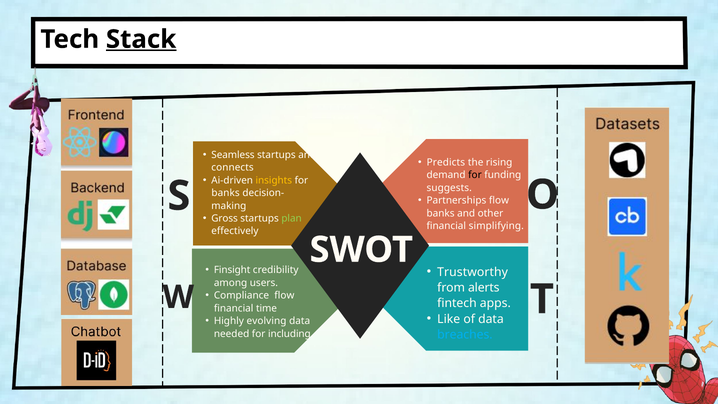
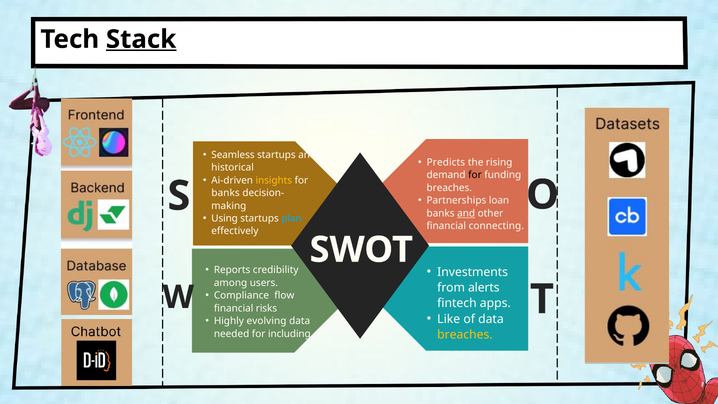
connects: connects -> historical (233, 168)
suggests: suggests -> breaches (449, 188)
Partnerships flow: flow -> loan (499, 201)
and underline: none -> present (466, 213)
Gross: Gross -> Using (225, 218)
plan colour: light green -> light blue (292, 218)
simplifying: simplifying -> connecting (496, 226)
Finsight: Finsight -> Reports (232, 270)
Trustworthy: Trustworthy -> Investments (473, 272)
time: time -> risks (266, 308)
breaches colour: light blue -> yellow (465, 335)
